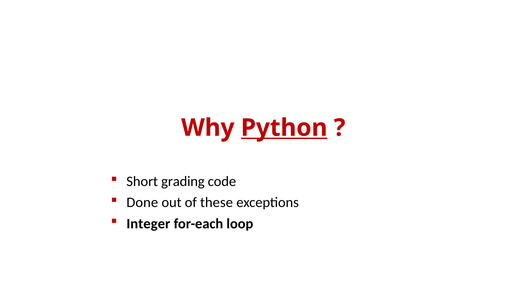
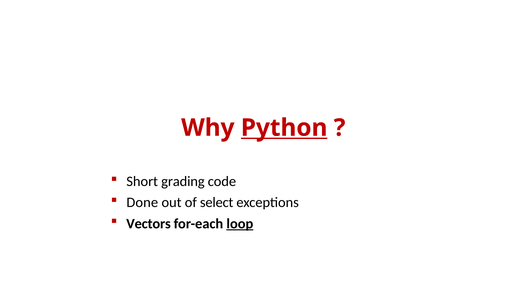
these: these -> select (217, 203)
Integer: Integer -> Vectors (149, 224)
loop underline: none -> present (240, 224)
